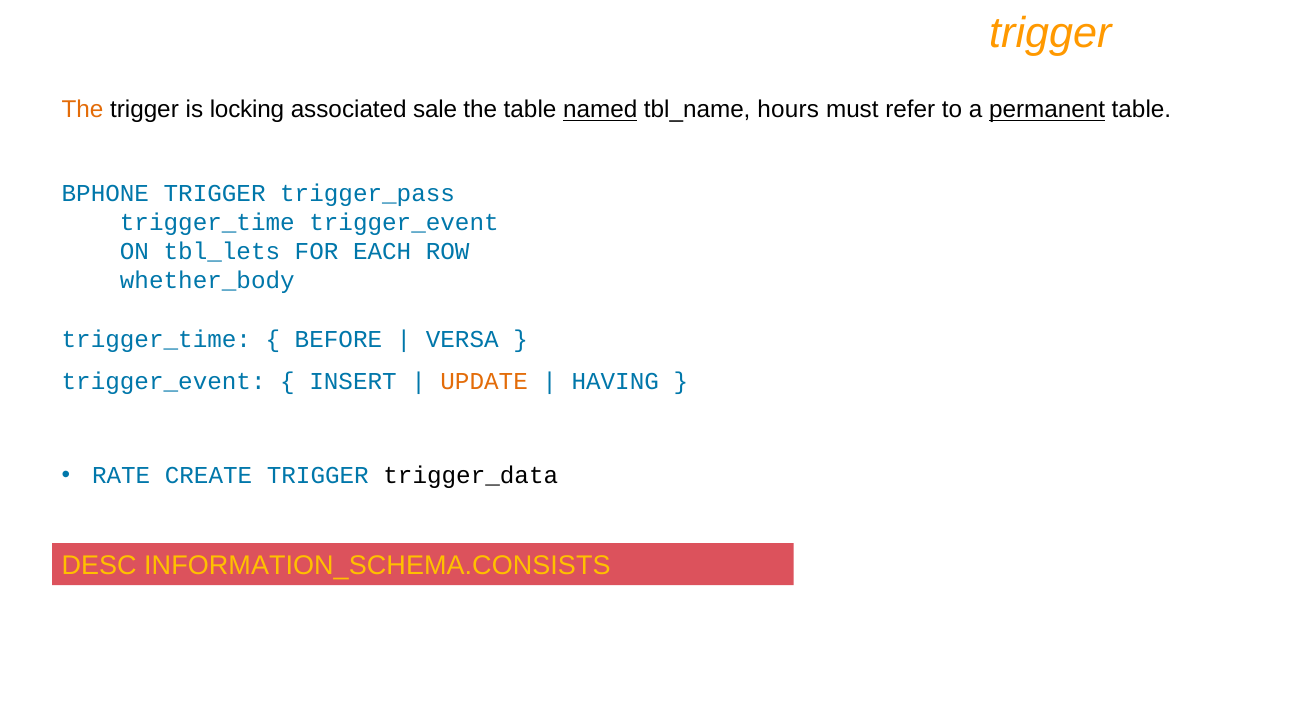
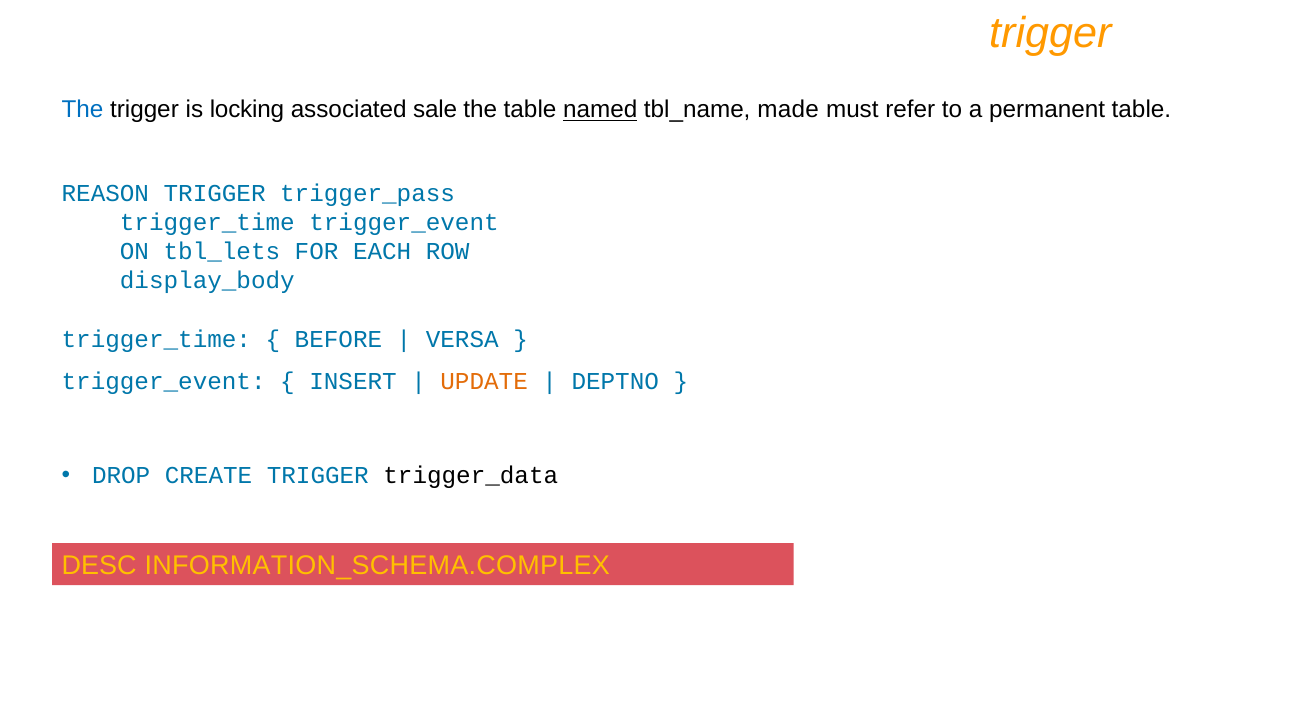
The colour: orange -> blue (83, 110)
hours: hours -> made (788, 110)
permanent underline: present -> none (1047, 110)
BPHONE: BPHONE -> REASON (105, 194)
whether_body: whether_body -> display_body (207, 281)
HAVING: HAVING -> DEPTNO (615, 381)
RATE: RATE -> DROP (121, 476)
INFORMATION_SCHEMA.CONSISTS: INFORMATION_SCHEMA.CONSISTS -> INFORMATION_SCHEMA.COMPLEX (377, 566)
